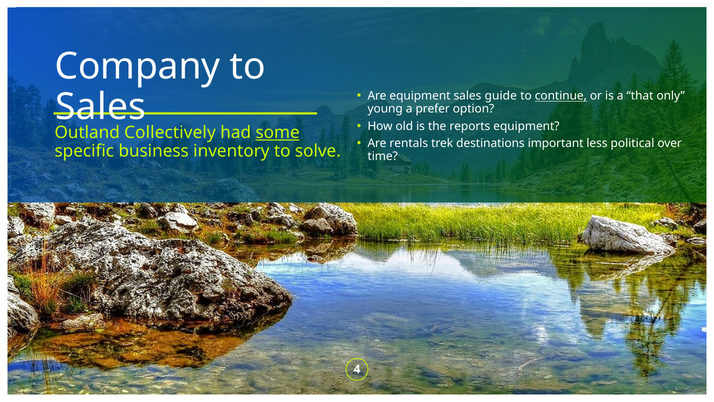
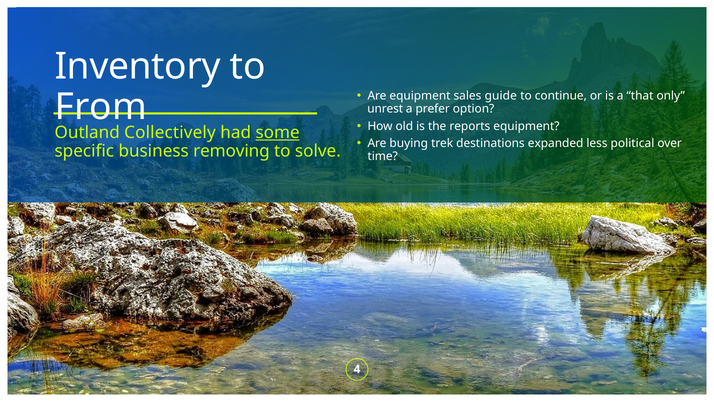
Company: Company -> Inventory (138, 67)
continue underline: present -> none (561, 96)
Sales: Sales -> From (101, 107)
young: young -> unrest (385, 109)
rentals: rentals -> buying (409, 143)
important: important -> expanded (556, 143)
inventory: inventory -> removing (231, 151)
